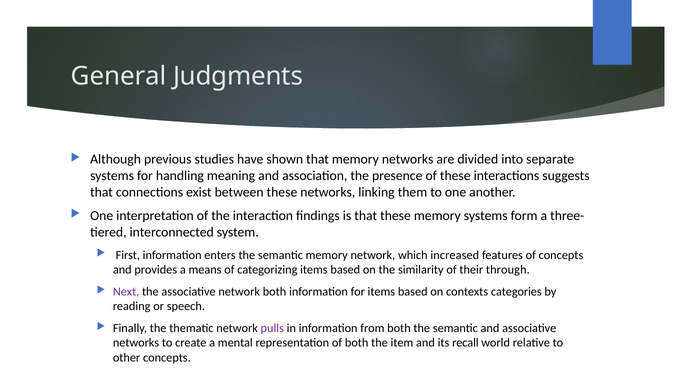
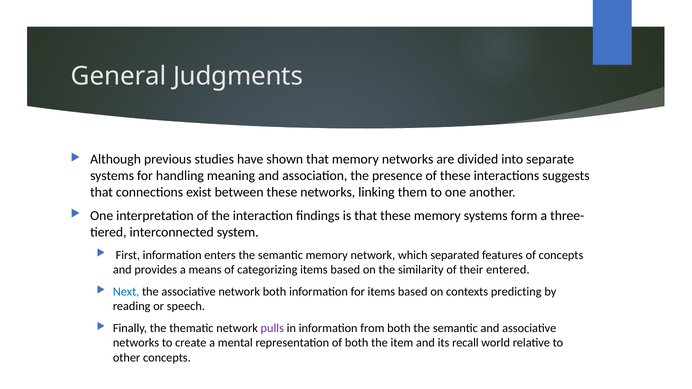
increased: increased -> separated (455, 255)
through: through -> entered (508, 270)
Next colour: purple -> blue (126, 292)
categories: categories -> predicting (516, 292)
